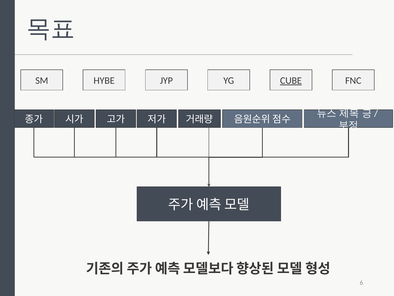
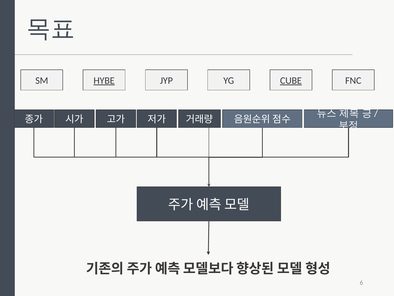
HYBE underline: none -> present (104, 81)
